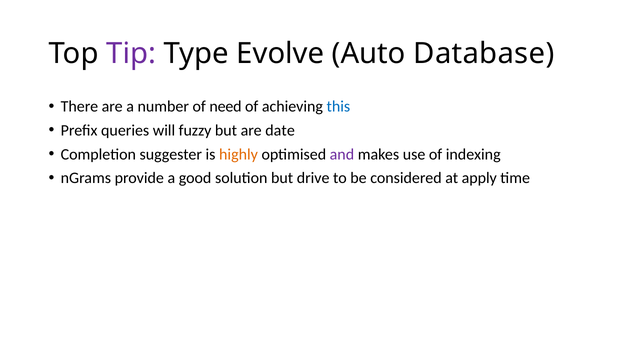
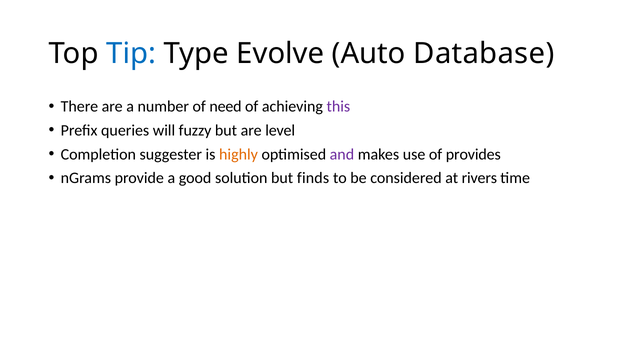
Tip colour: purple -> blue (131, 54)
this colour: blue -> purple (338, 107)
date: date -> level (280, 131)
indexing: indexing -> provides (473, 154)
drive: drive -> finds (313, 178)
apply: apply -> rivers (479, 178)
